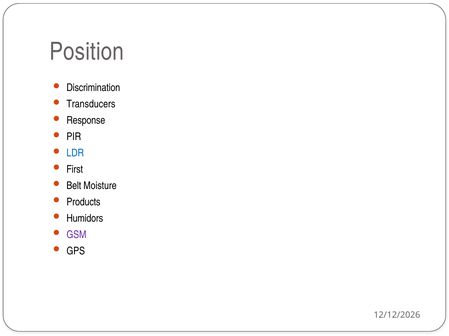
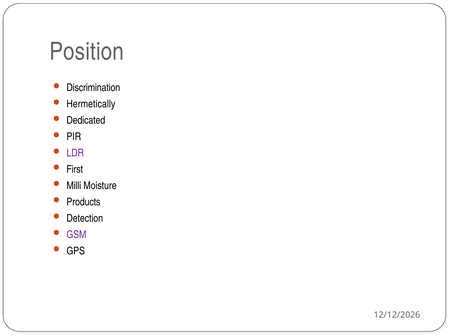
Transducers: Transducers -> Hermetically (91, 104)
Response: Response -> Dedicated (86, 121)
LDR colour: blue -> purple (75, 153)
Belt: Belt -> Milli (74, 186)
Humidors: Humidors -> Detection (85, 219)
